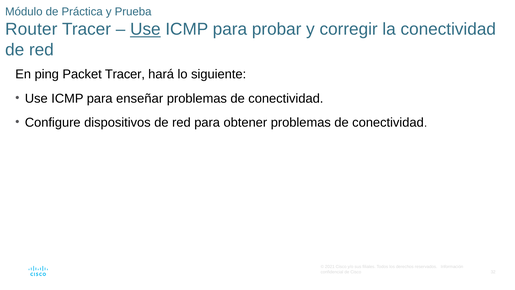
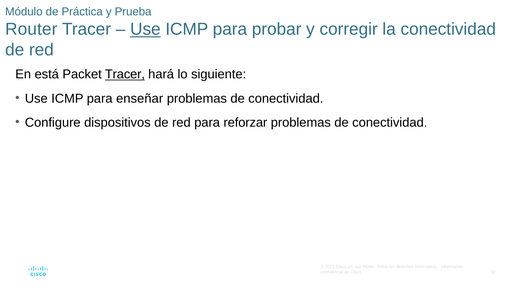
ping: ping -> está (47, 74)
Tracer underline: none -> present (125, 74)
obtener: obtener -> reforzar (245, 122)
